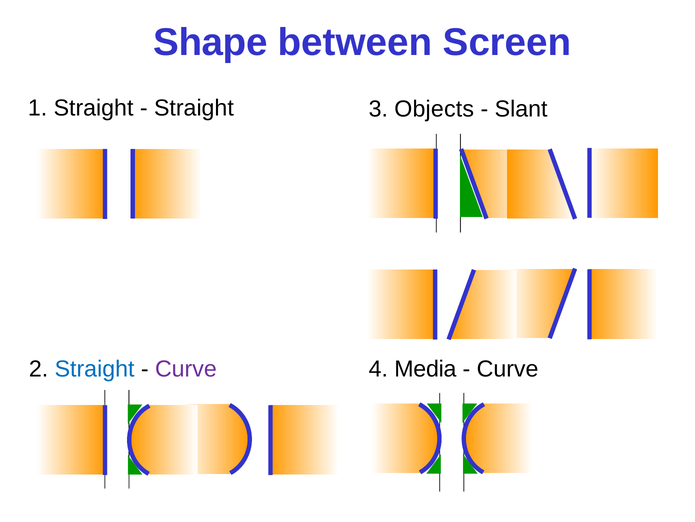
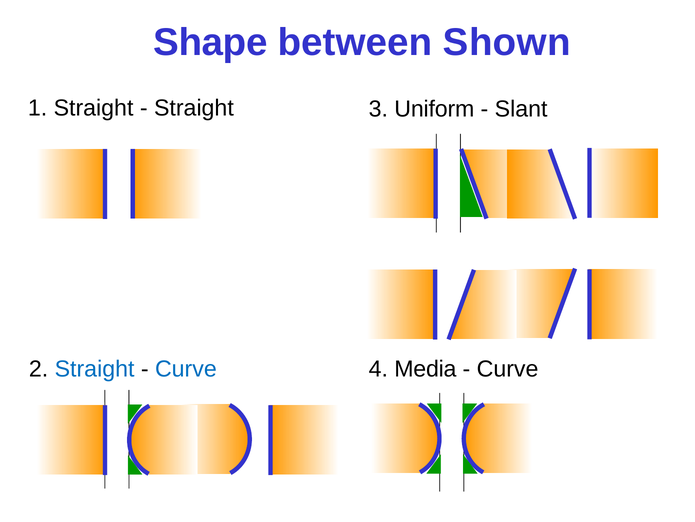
Screen: Screen -> Shown (507, 42)
Objects: Objects -> Uniform (434, 109)
Curve colour: purple -> blue (186, 368)
